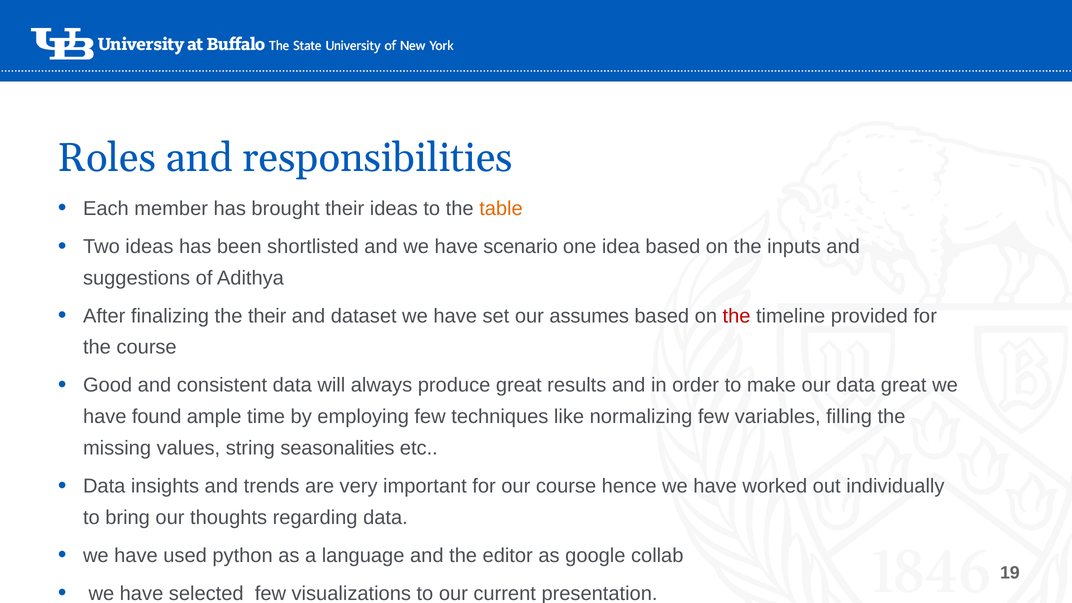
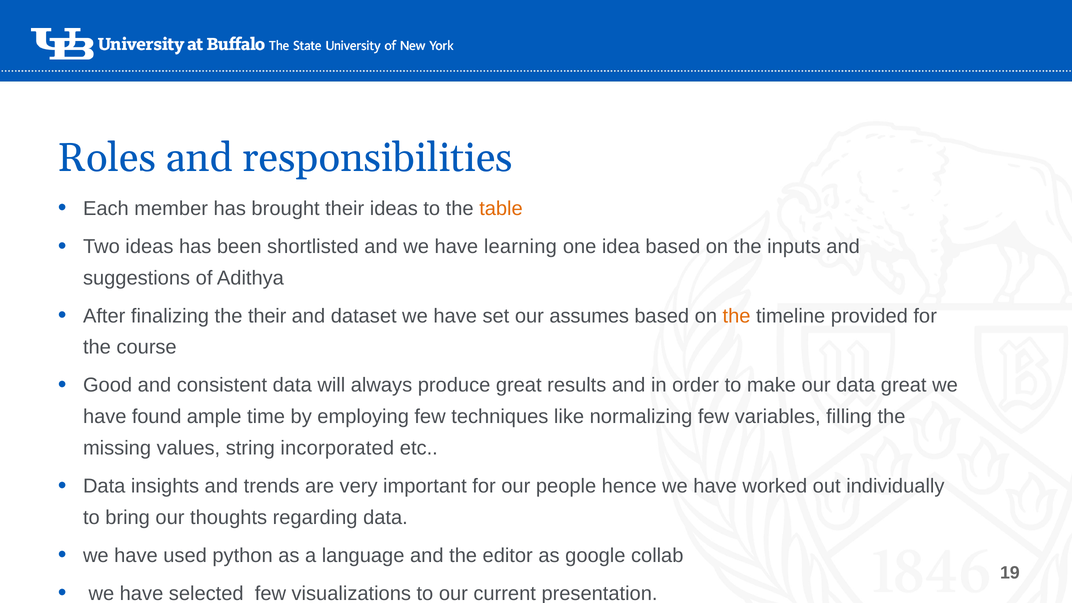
scenario: scenario -> learning (520, 247)
the colour: red -> orange (737, 316)
seasonalities: seasonalities -> incorporated (337, 448)
our course: course -> people (566, 486)
